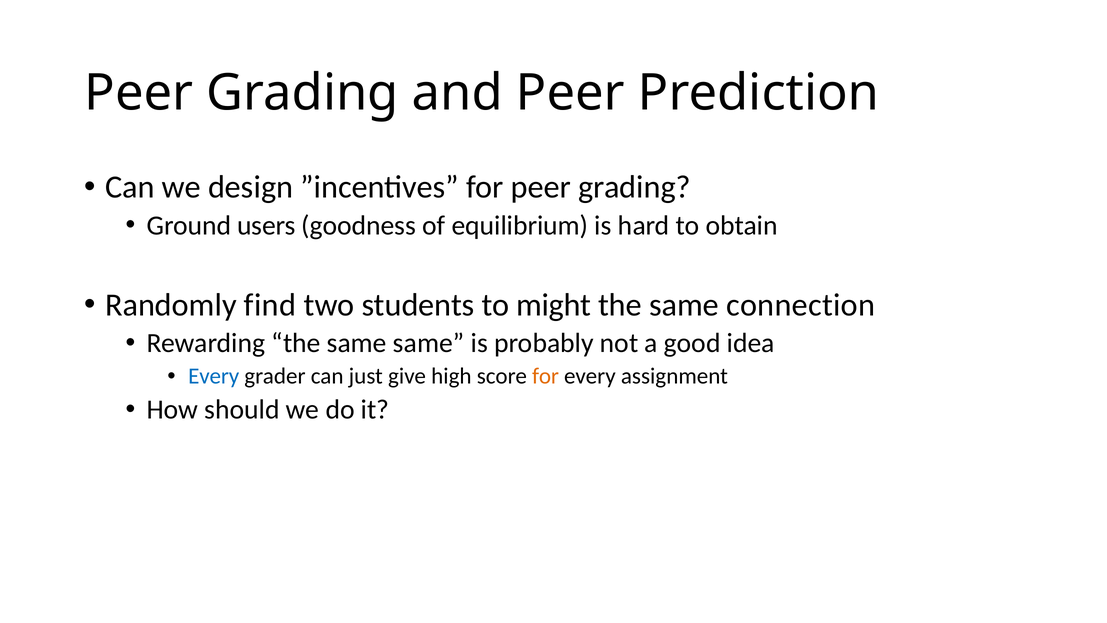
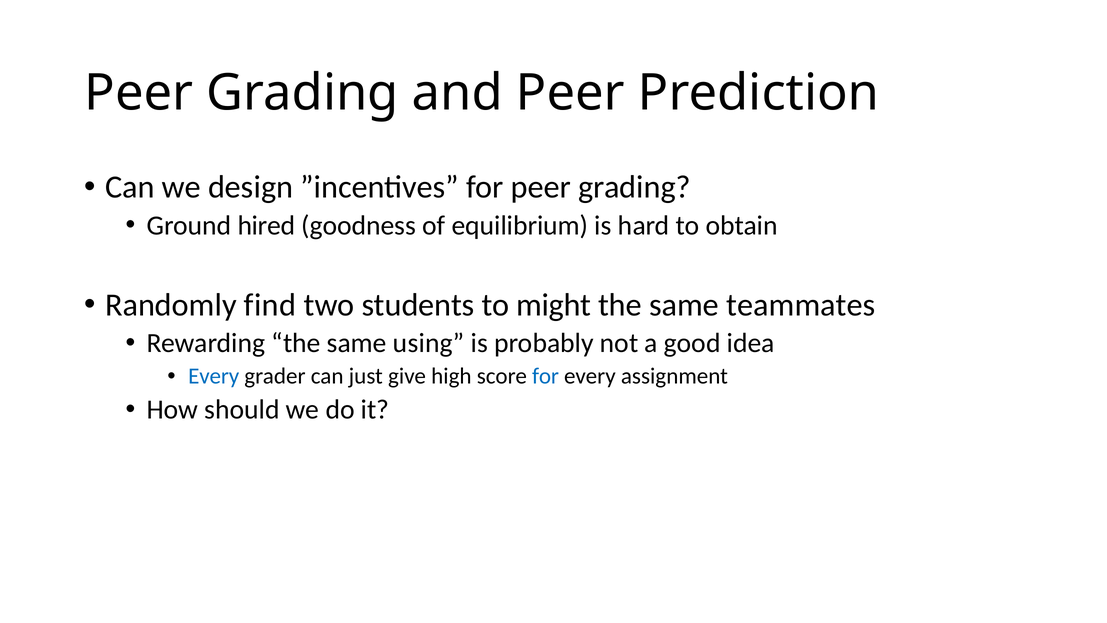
users: users -> hired (266, 225)
connection: connection -> teammates (801, 305)
same same: same -> using (429, 343)
for colour: orange -> blue (546, 376)
